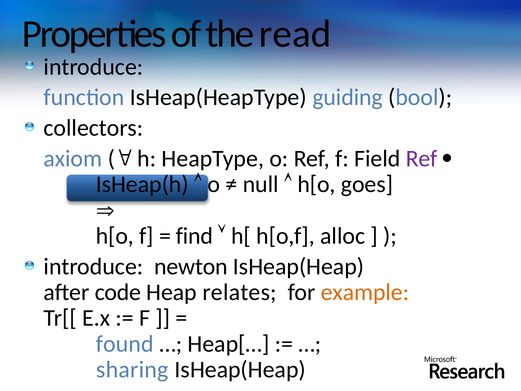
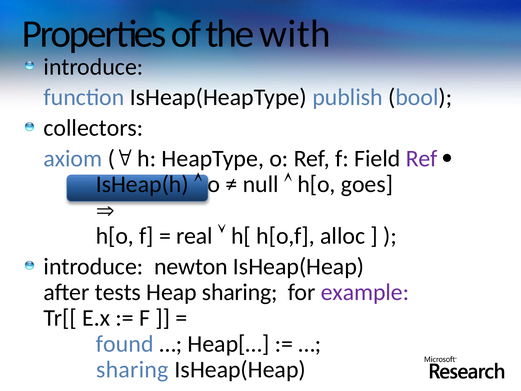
read: read -> with (295, 34)
guiding: guiding -> publish (348, 97)
find: find -> real (194, 236)
code: code -> tests (118, 292)
Heap relates: relates -> sharing (240, 292)
example colour: orange -> purple (365, 292)
